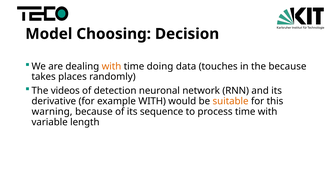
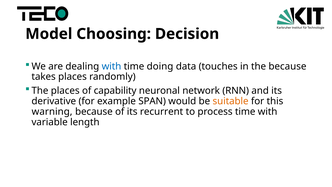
with colour: orange -> blue (111, 66)
The videos: videos -> places (65, 91)
detection: detection -> capability (115, 91)
example WITH: WITH -> SPAN (152, 101)
sequence: sequence -> recurrent (162, 111)
